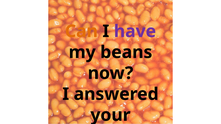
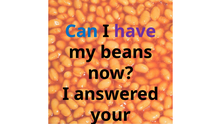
Can colour: orange -> blue (81, 31)
